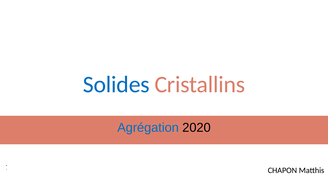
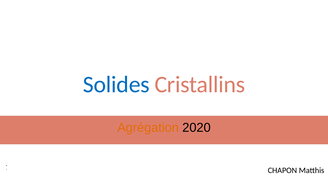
Agrégation colour: blue -> orange (148, 127)
